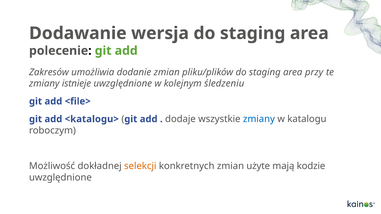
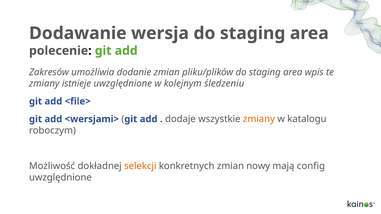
przy: przy -> wpis (314, 72)
<katalogu>: <katalogu> -> <wersjami> (92, 119)
zmiany colour: blue -> orange (259, 119)
użyte: użyte -> nowy (258, 166)
kodzie: kodzie -> config (311, 166)
